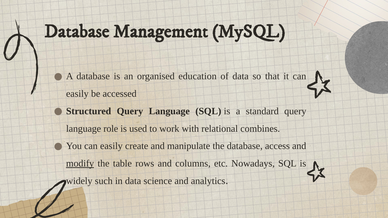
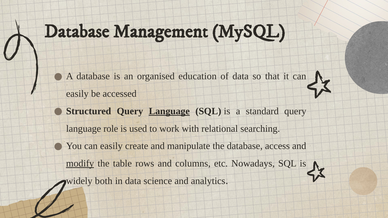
Language underline: none -> present (169, 111)
combines: combines -> searching (260, 129)
such: such -> both (104, 181)
